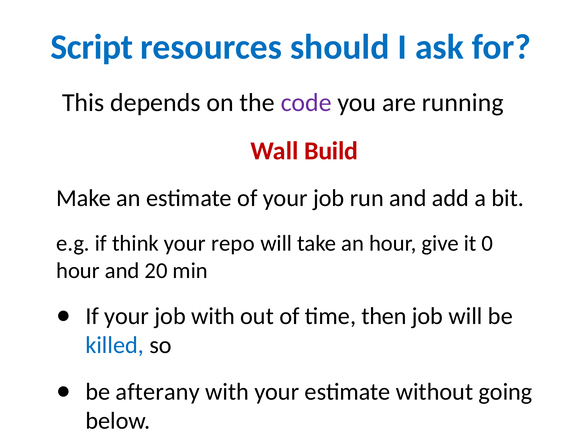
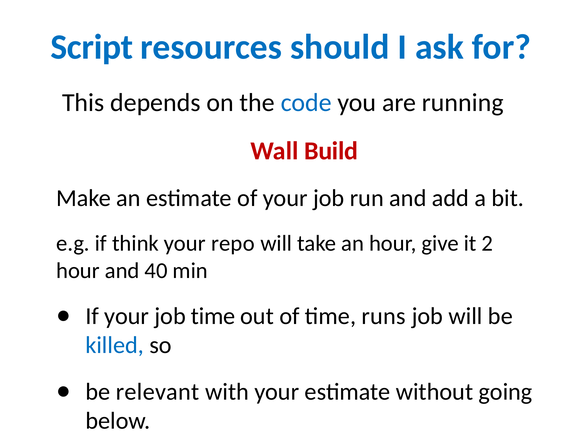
code colour: purple -> blue (306, 103)
0: 0 -> 2 (487, 244)
20: 20 -> 40 (156, 271)
job with: with -> time (213, 316)
then: then -> runs (384, 316)
afterany: afterany -> relevant (158, 392)
